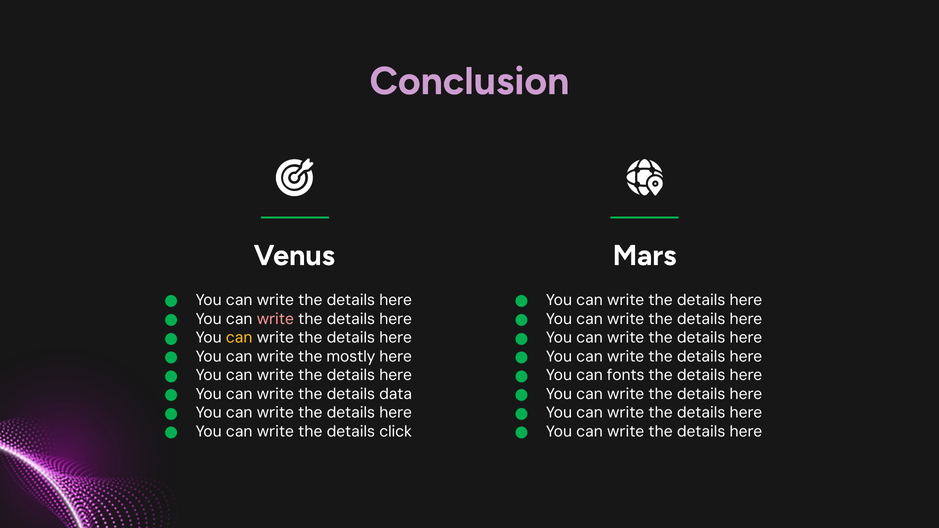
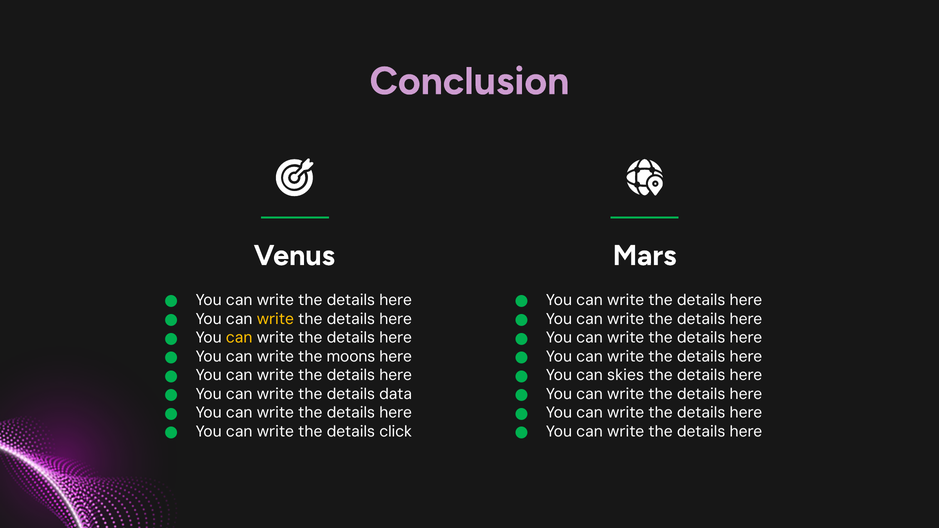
write colour: pink -> yellow (275, 319)
mostly: mostly -> moons (351, 357)
fonts: fonts -> skies (626, 375)
